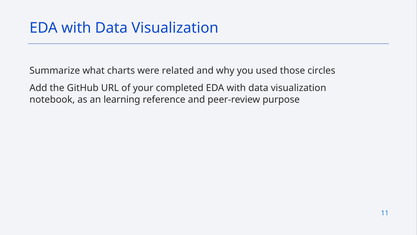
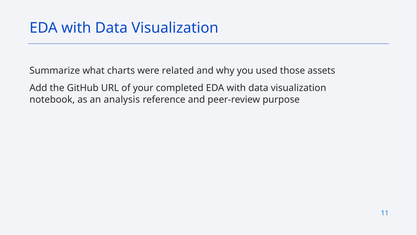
circles: circles -> assets (321, 70)
learning: learning -> analysis (122, 99)
